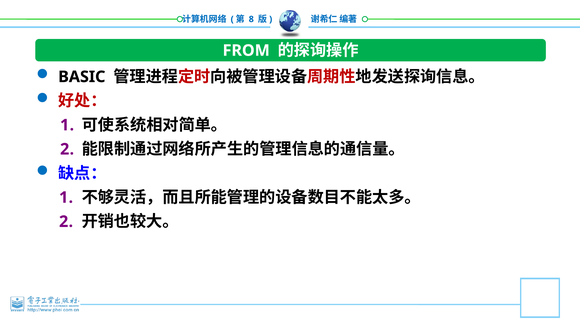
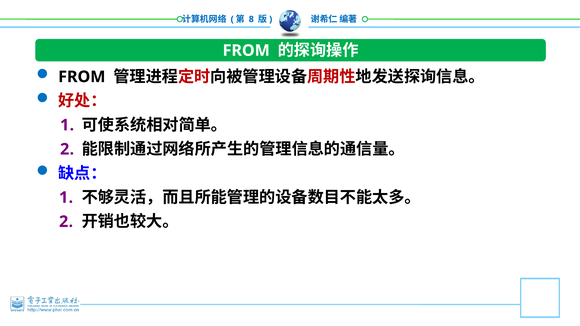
BASIC: BASIC -> FROM (82, 77)
